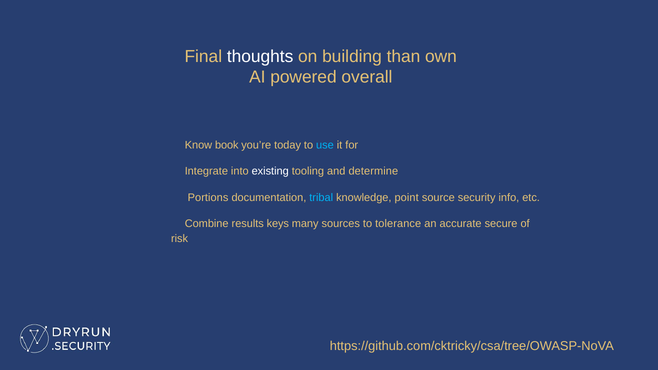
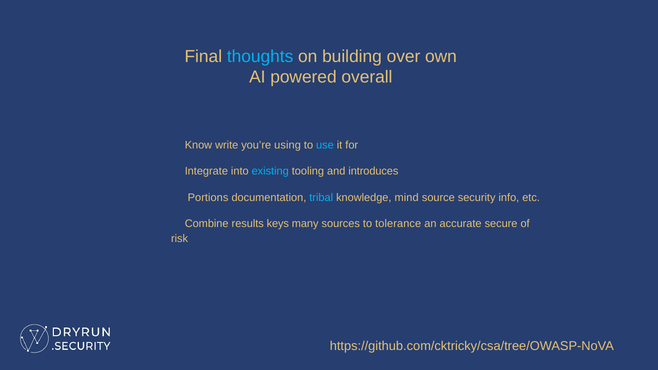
thoughts colour: white -> light blue (260, 56)
than: than -> over (404, 56)
book: book -> write (227, 145)
today: today -> using (288, 145)
existing colour: white -> light blue (270, 171)
determine: determine -> introduces (373, 171)
point: point -> mind (407, 198)
